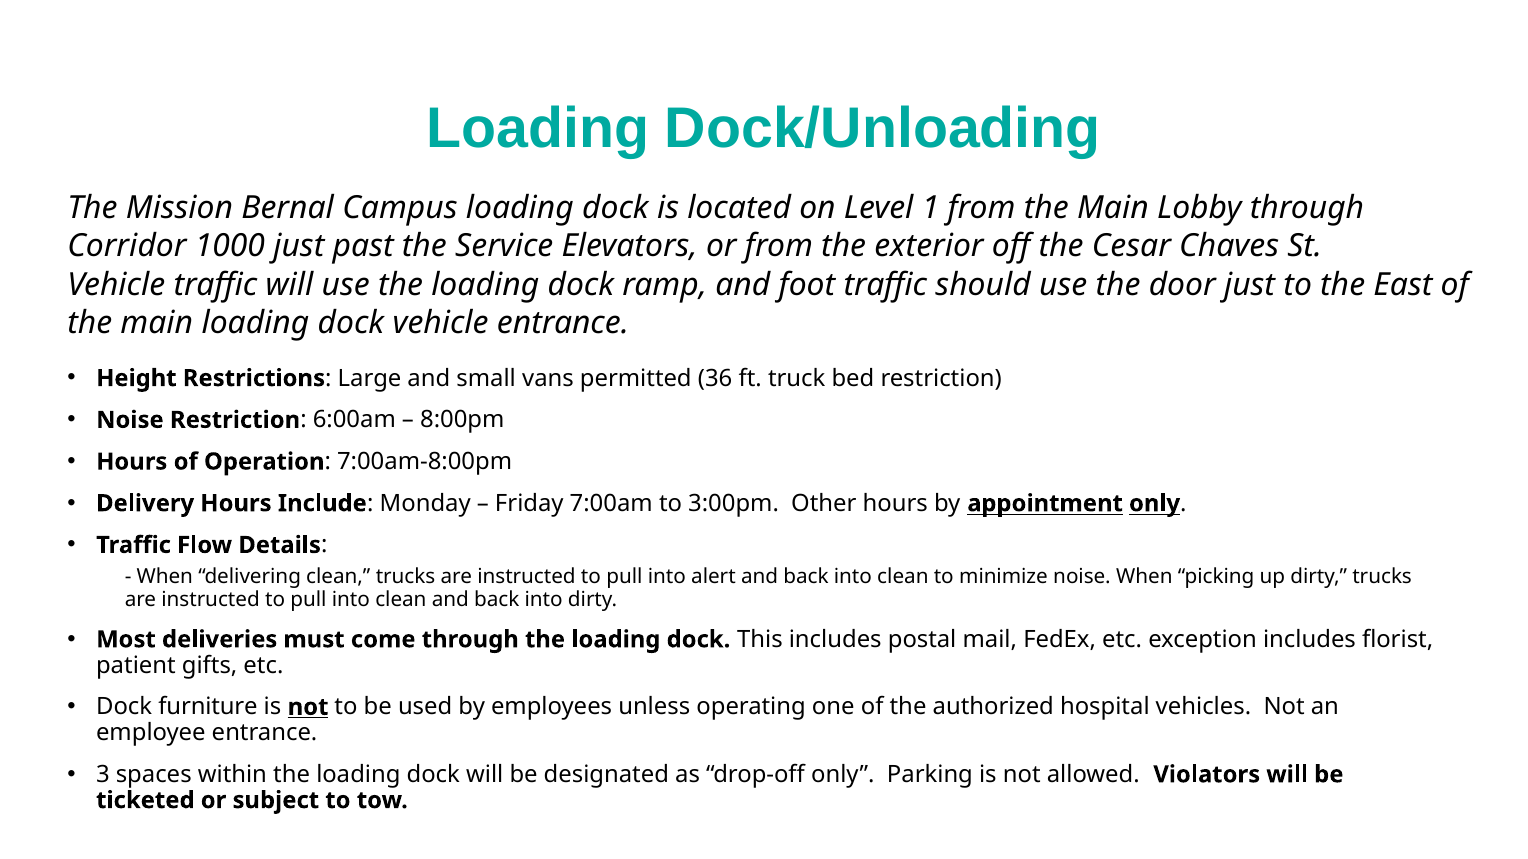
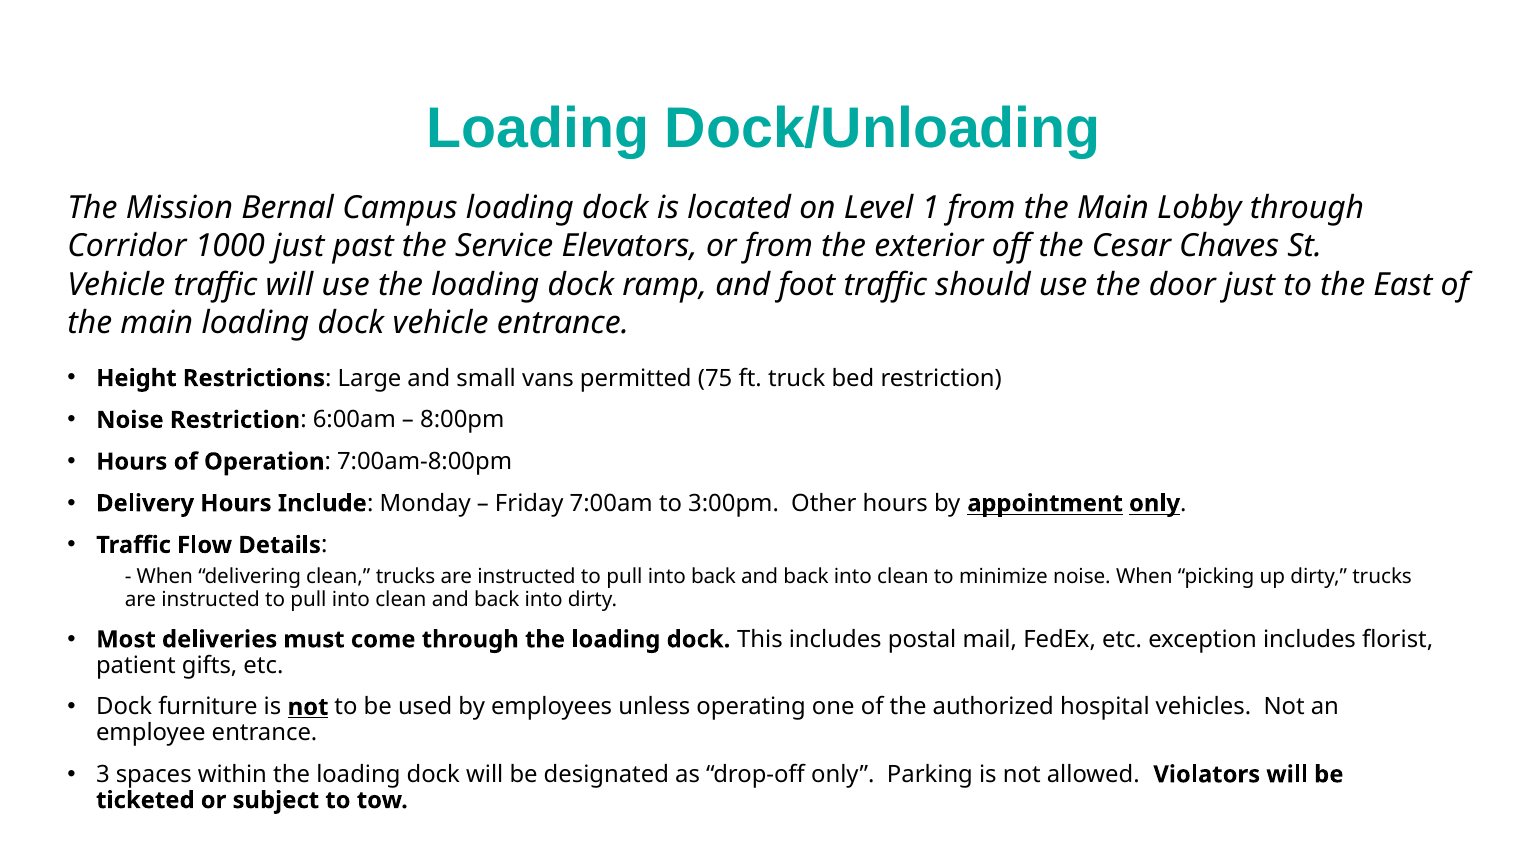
36: 36 -> 75 (715, 378)
into alert: alert -> back (714, 577)
